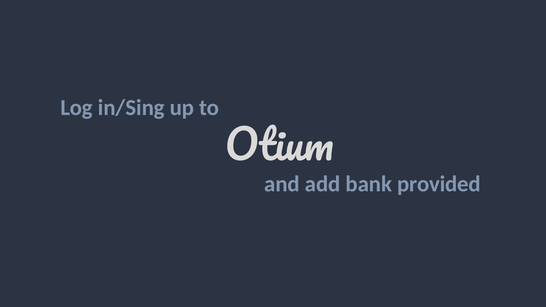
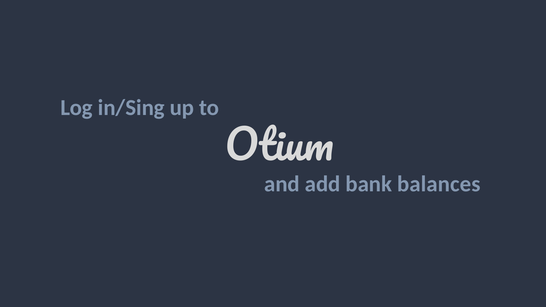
provided: provided -> balances (439, 184)
